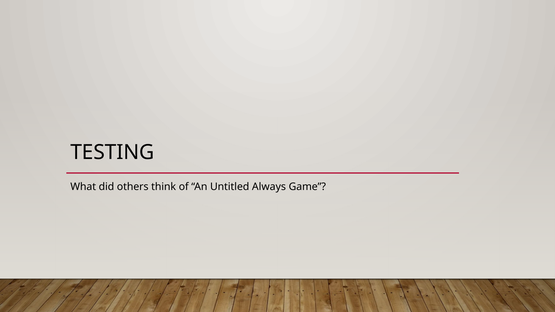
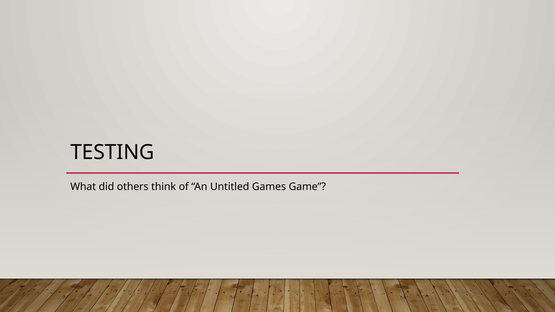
Always: Always -> Games (269, 187)
